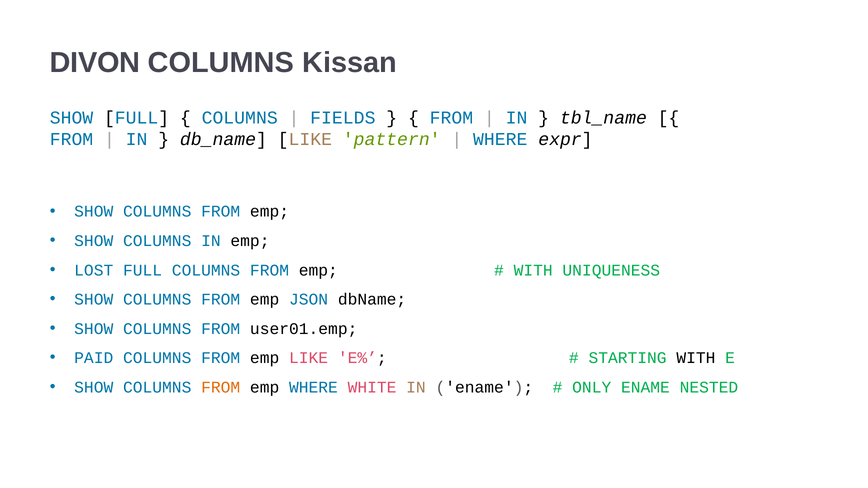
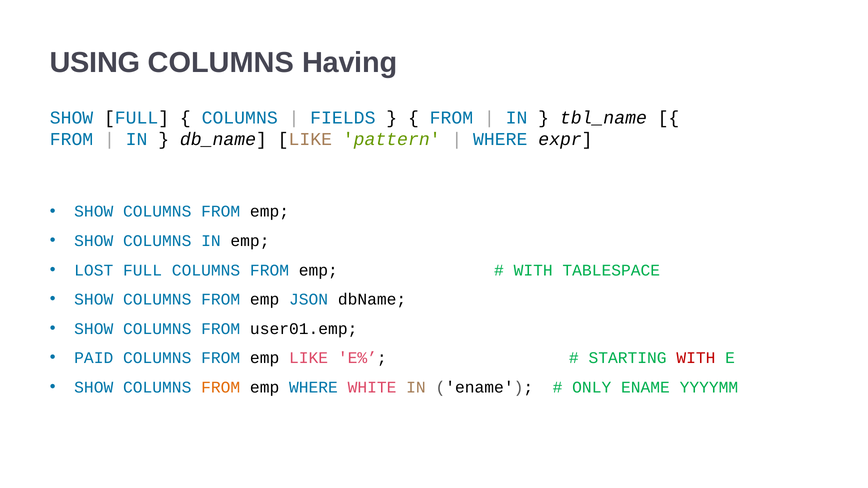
DIVON: DIVON -> USING (95, 63)
Kissan: Kissan -> Having (350, 63)
UNIQUENESS: UNIQUENESS -> TABLESPACE (611, 270)
WITH colour: black -> red (696, 358)
NESTED: NESTED -> YYYYMM (709, 387)
